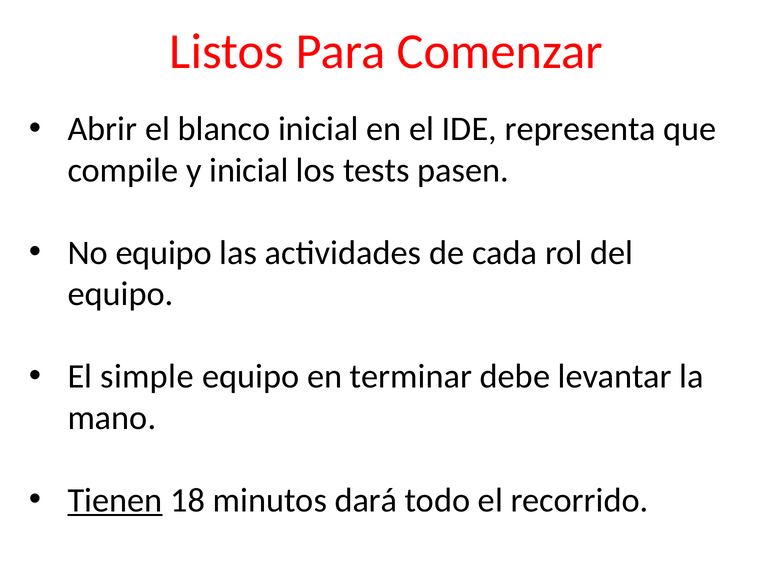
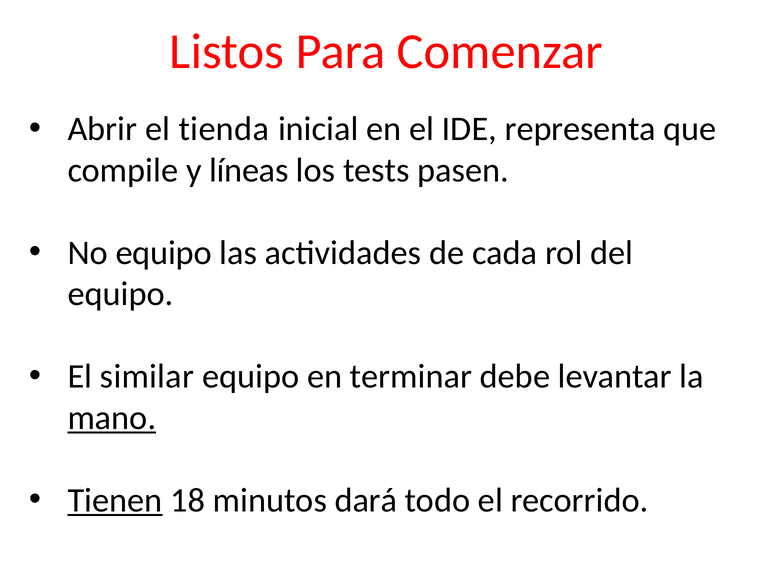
blanco: blanco -> tienda (224, 129)
y inicial: inicial -> líneas (249, 170)
simple: simple -> similar (147, 376)
mano underline: none -> present (112, 418)
